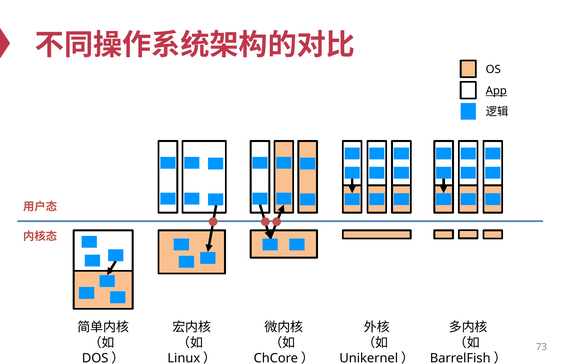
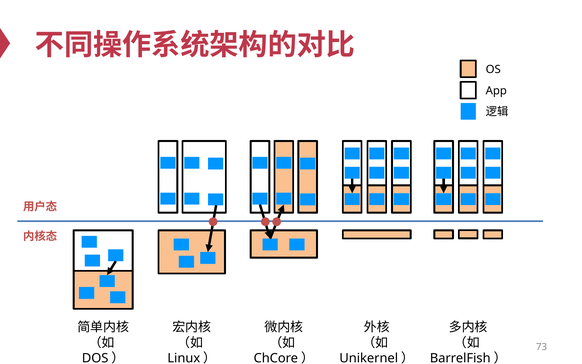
App underline: present -> none (496, 91)
